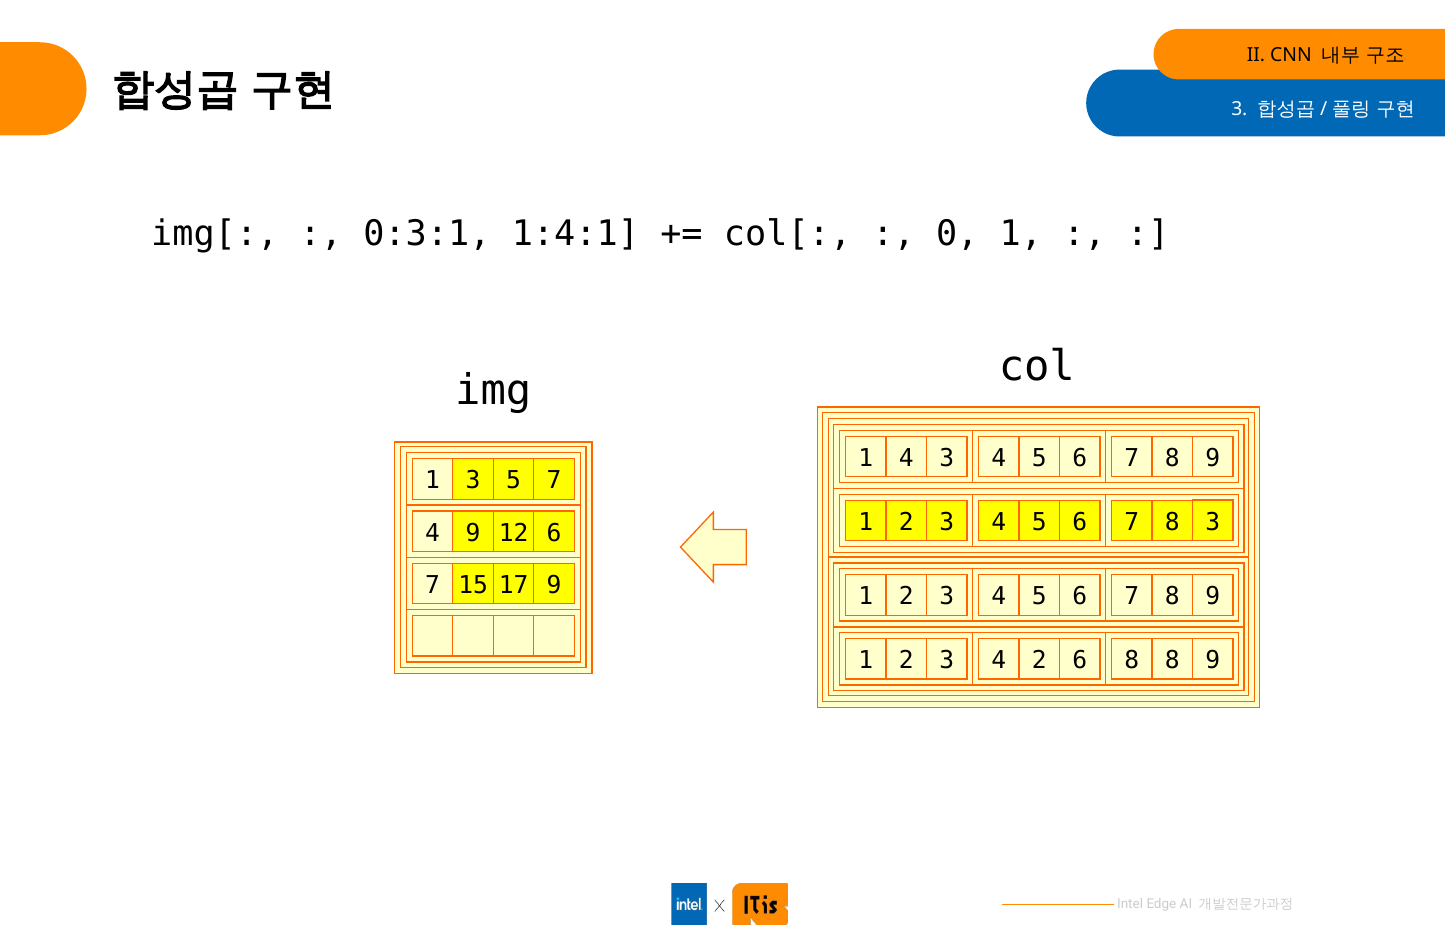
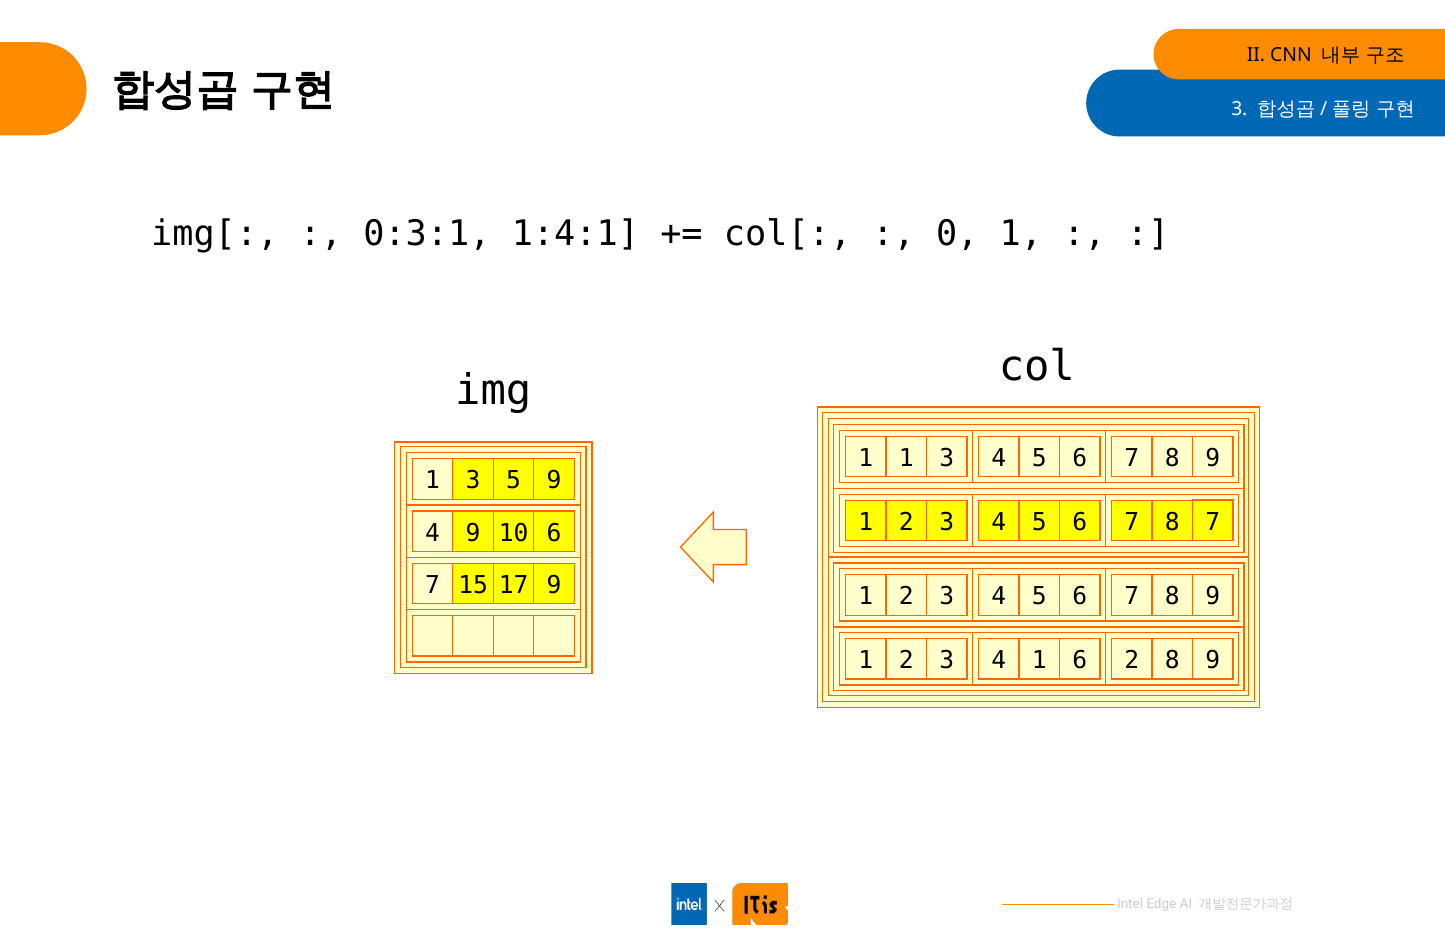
1 4: 4 -> 1 (906, 458)
5 7: 7 -> 9 (554, 481)
8 3: 3 -> 7 (1213, 522)
12: 12 -> 10 (514, 533)
4 2: 2 -> 1 (1039, 661)
6 8: 8 -> 2 (1132, 661)
